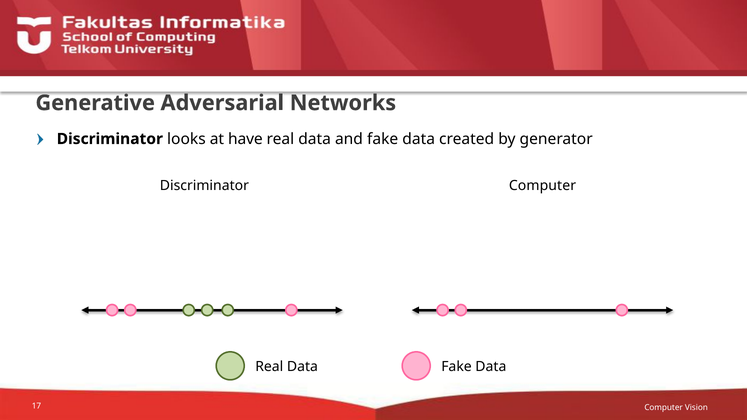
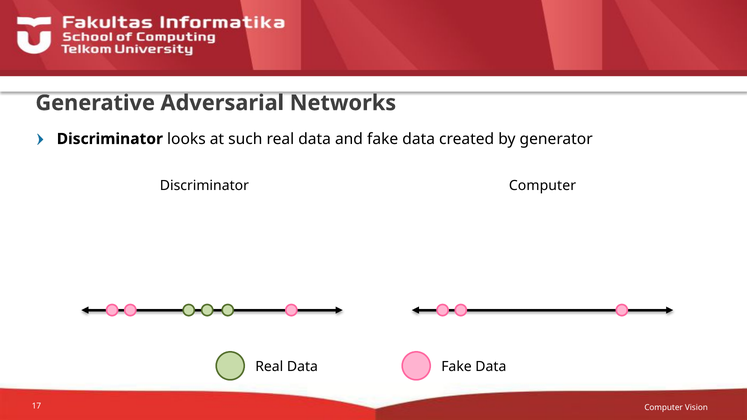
have: have -> such (245, 139)
